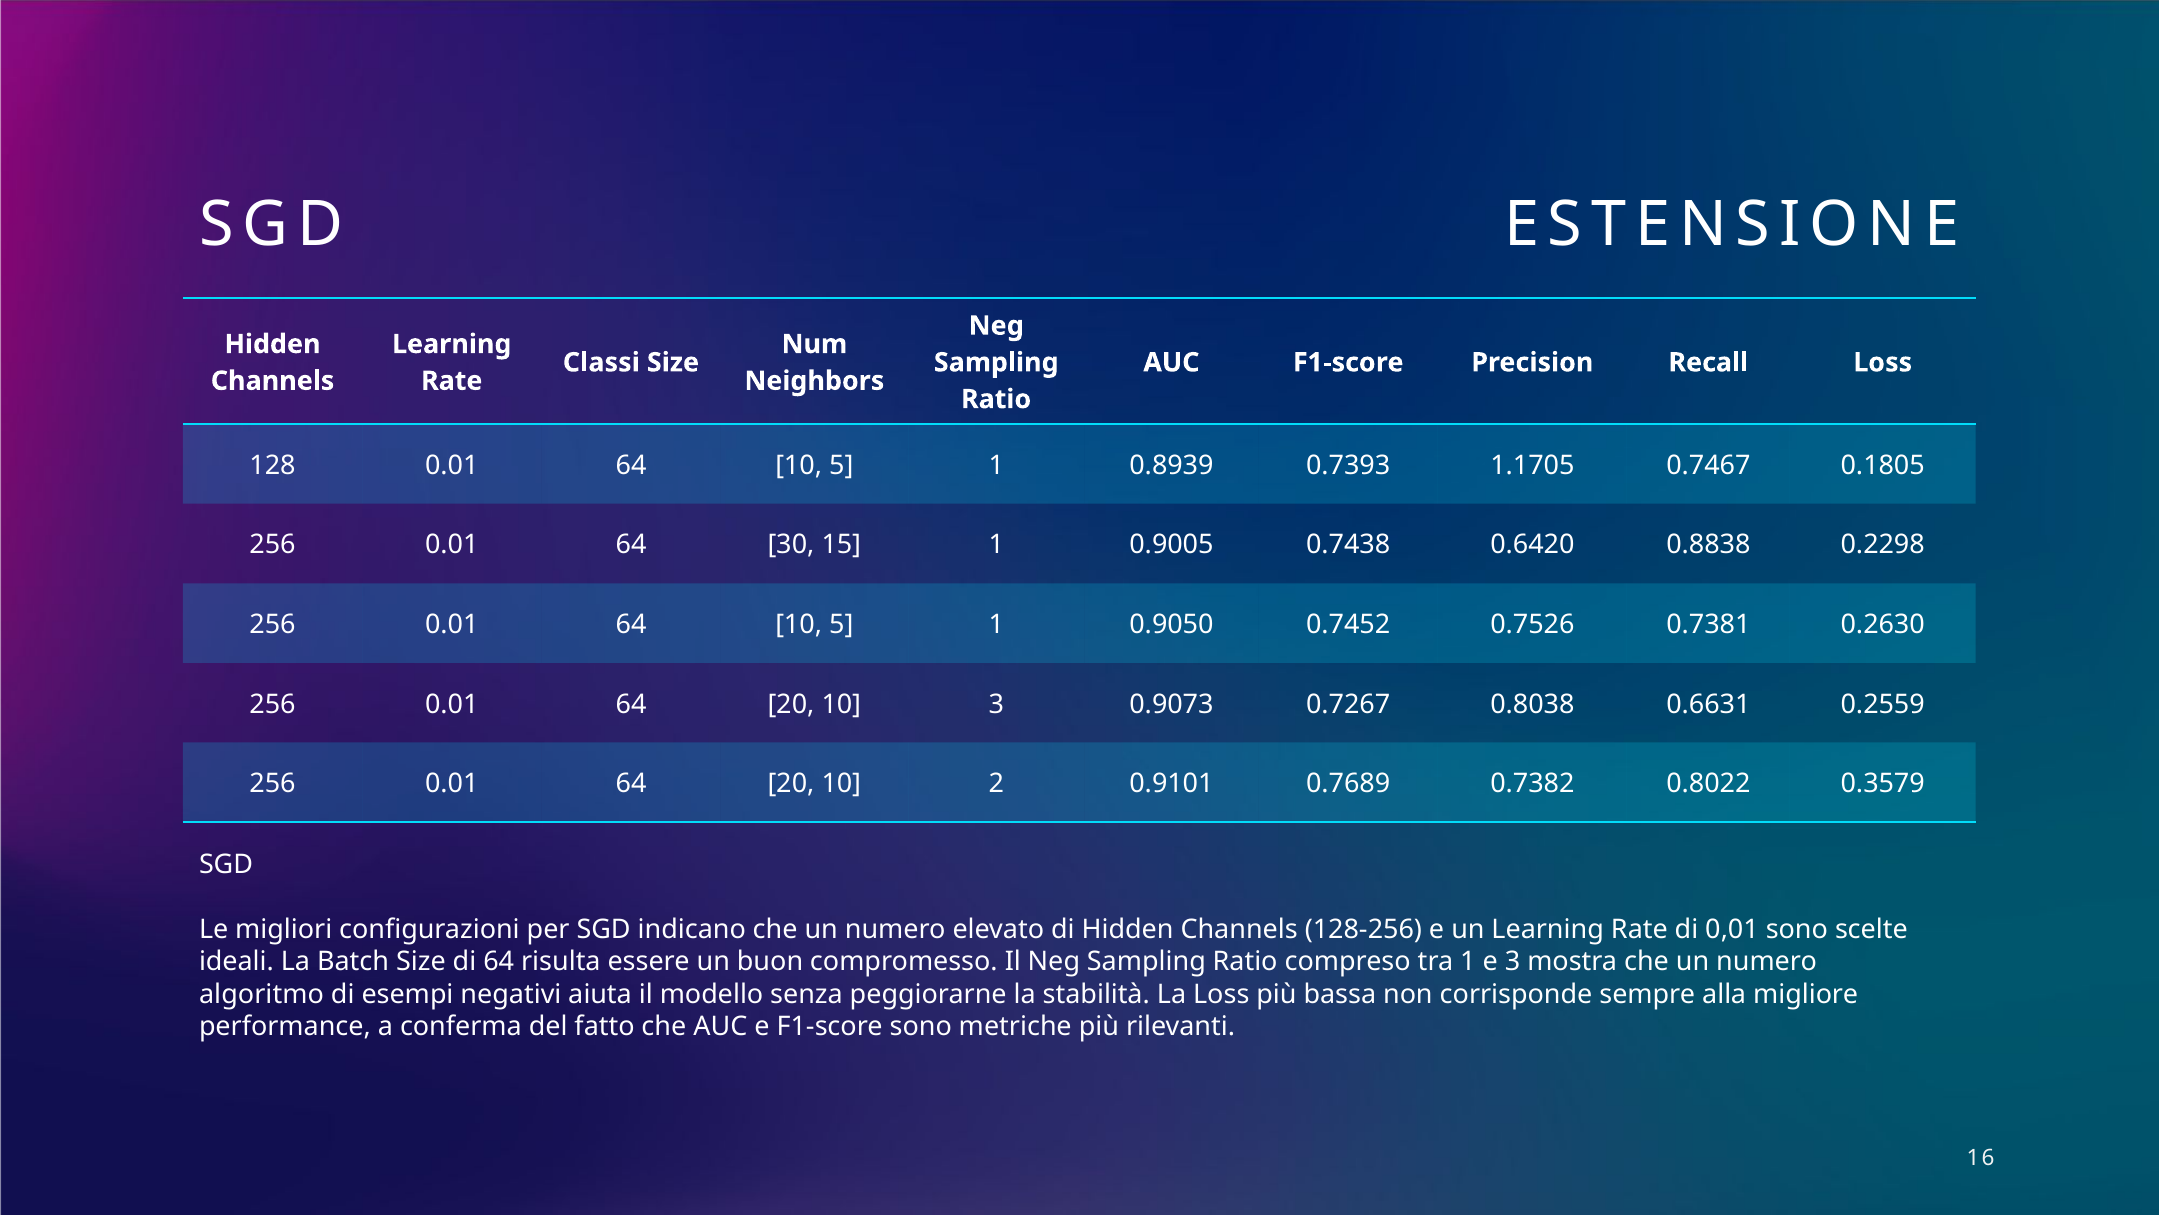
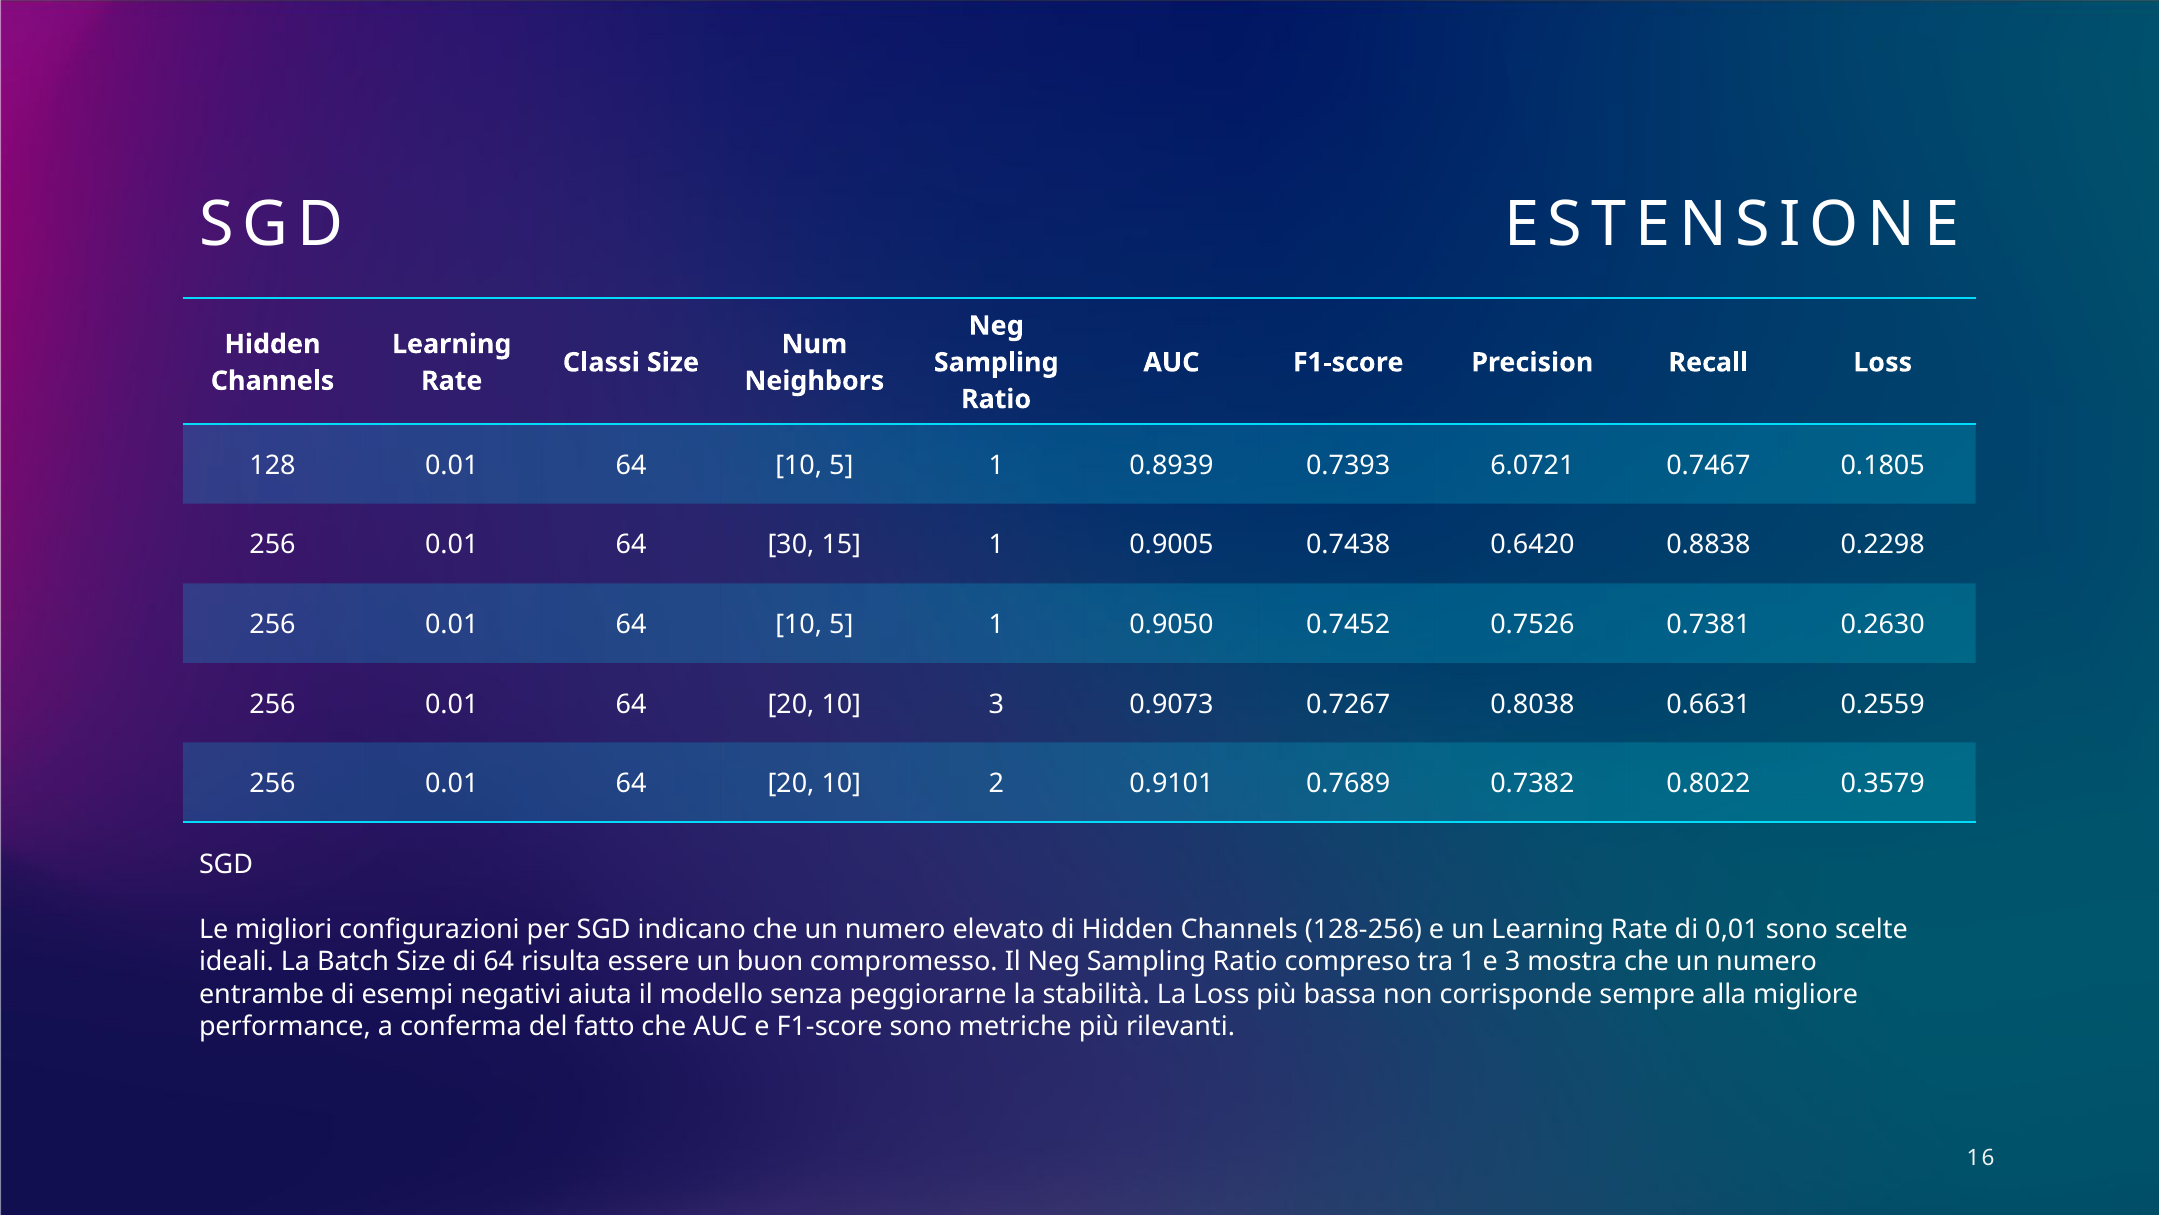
1.1705: 1.1705 -> 6.0721 (1532, 465)
algoritmo: algoritmo -> entrambe (262, 994)
